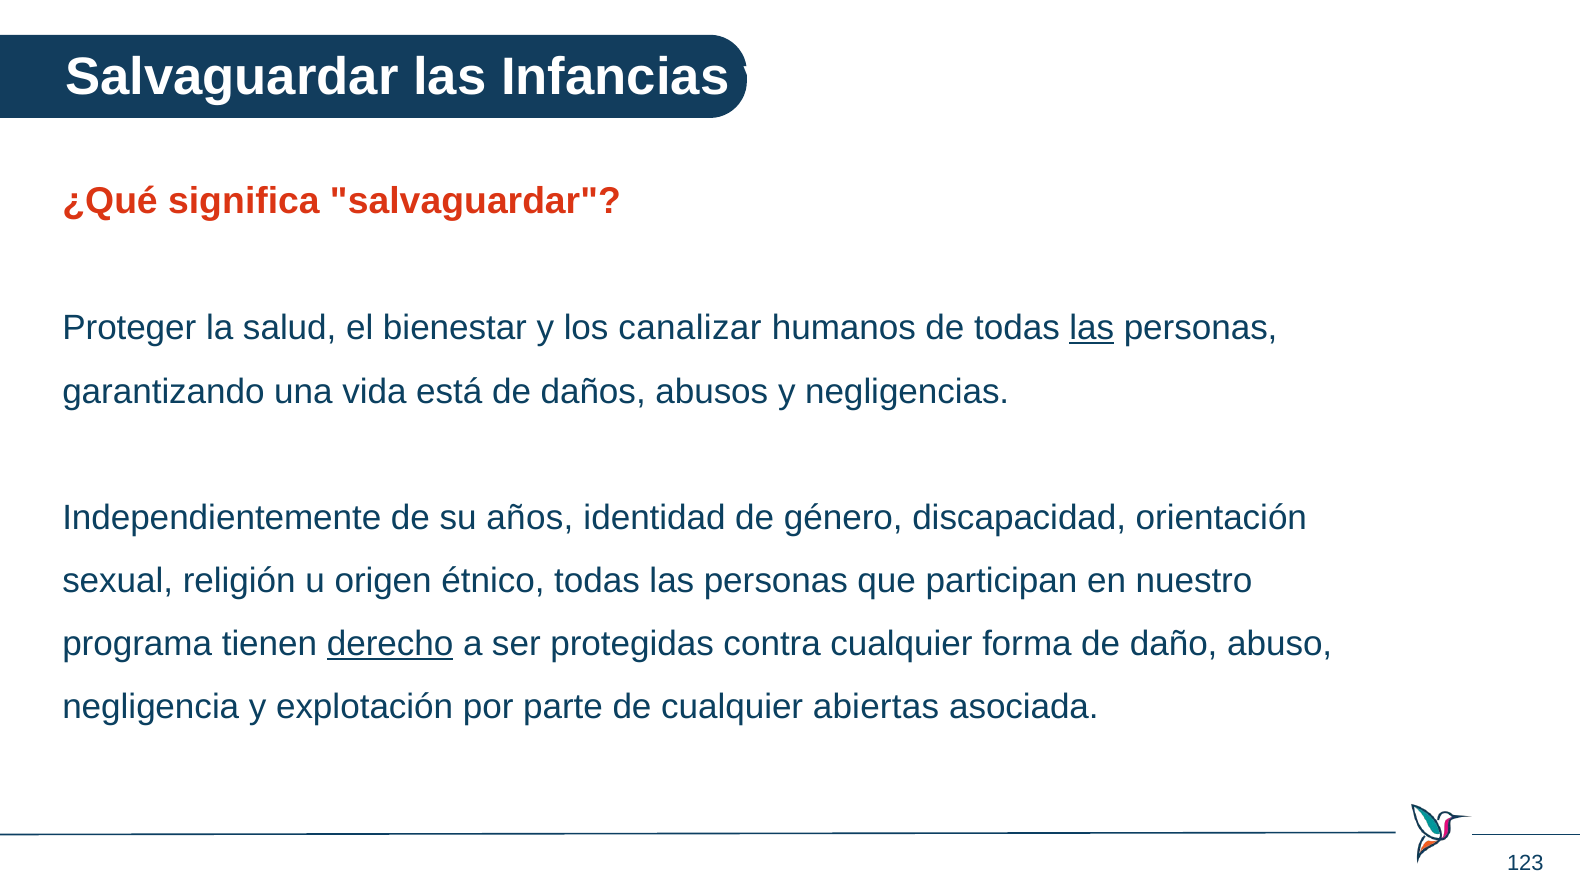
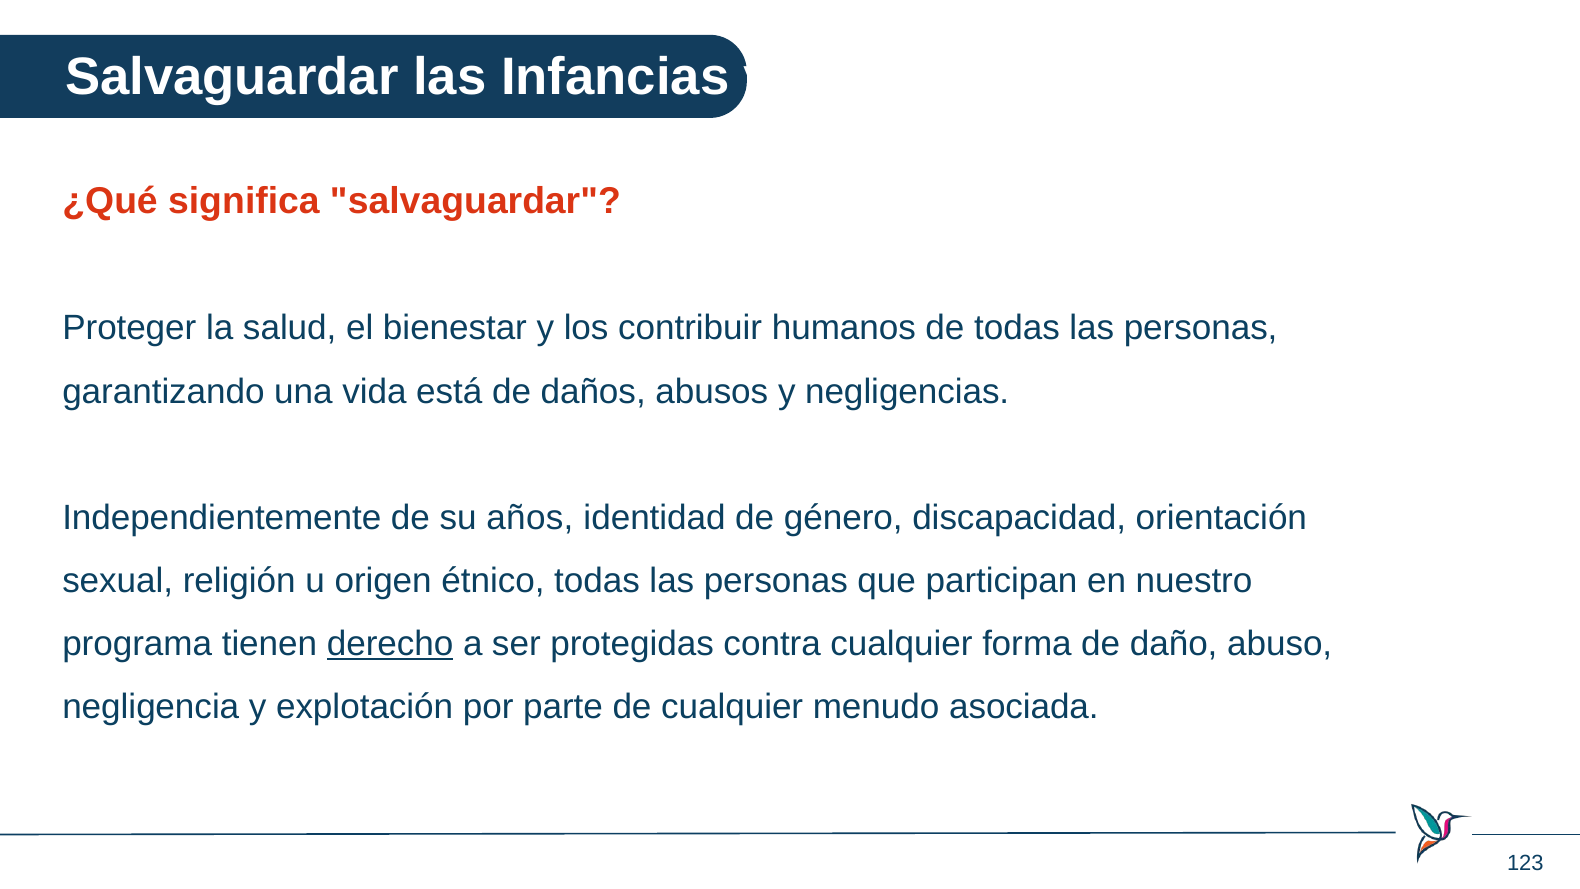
canalizar: canalizar -> contribuir (690, 328)
las underline: present -> none (1092, 328)
abiertas: abiertas -> menudo (876, 707)
